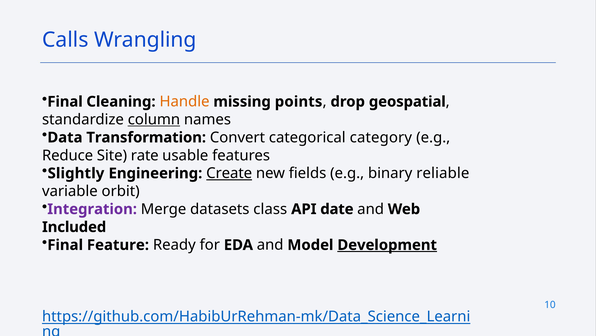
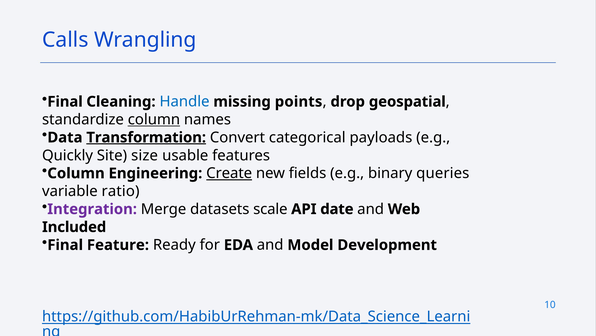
Handle colour: orange -> blue (185, 101)
Transformation underline: none -> present (146, 137)
category: category -> payloads (381, 137)
Reduce: Reduce -> Quickly (68, 155)
rate: rate -> size (145, 155)
Slightly: Slightly -> Column (76, 173)
reliable: reliable -> queries (443, 173)
orbit: orbit -> ratio (121, 191)
class: class -> scale (270, 209)
Development underline: present -> none (387, 244)
